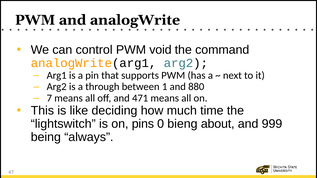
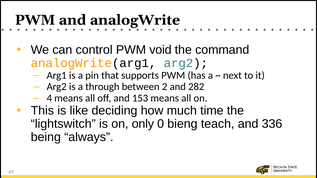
1: 1 -> 2 (165, 87)
880: 880 -> 282 (196, 87)
7: 7 -> 4 (49, 98)
471: 471 -> 153 (140, 98)
pins: pins -> only (143, 124)
about: about -> teach (218, 124)
999: 999 -> 336 (272, 124)
